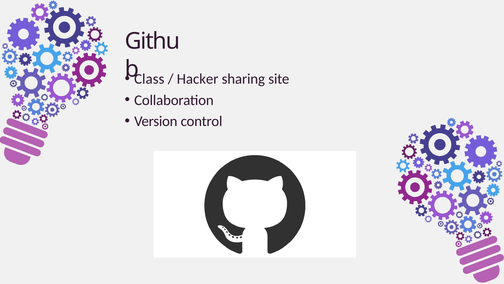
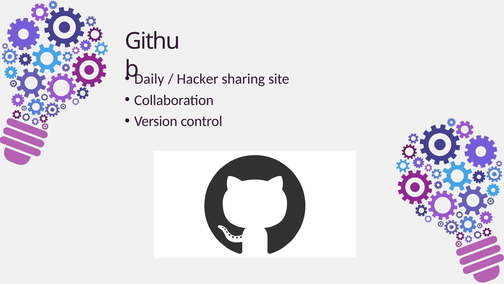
Class: Class -> Daily (149, 79)
